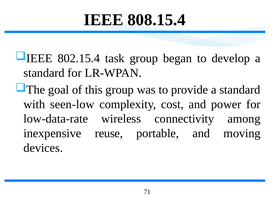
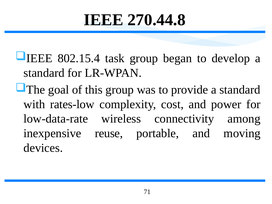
808.15.4: 808.15.4 -> 270.44.8 (157, 20)
seen-low: seen-low -> rates-low (72, 104)
